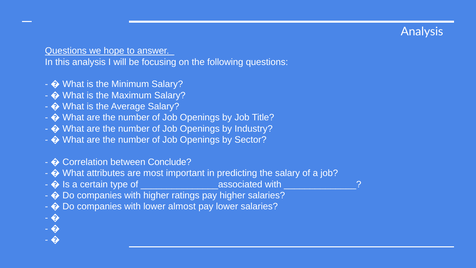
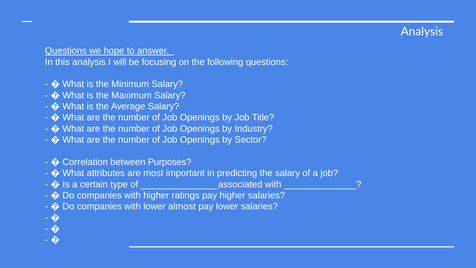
Conclude: Conclude -> Purposes (170, 162)
